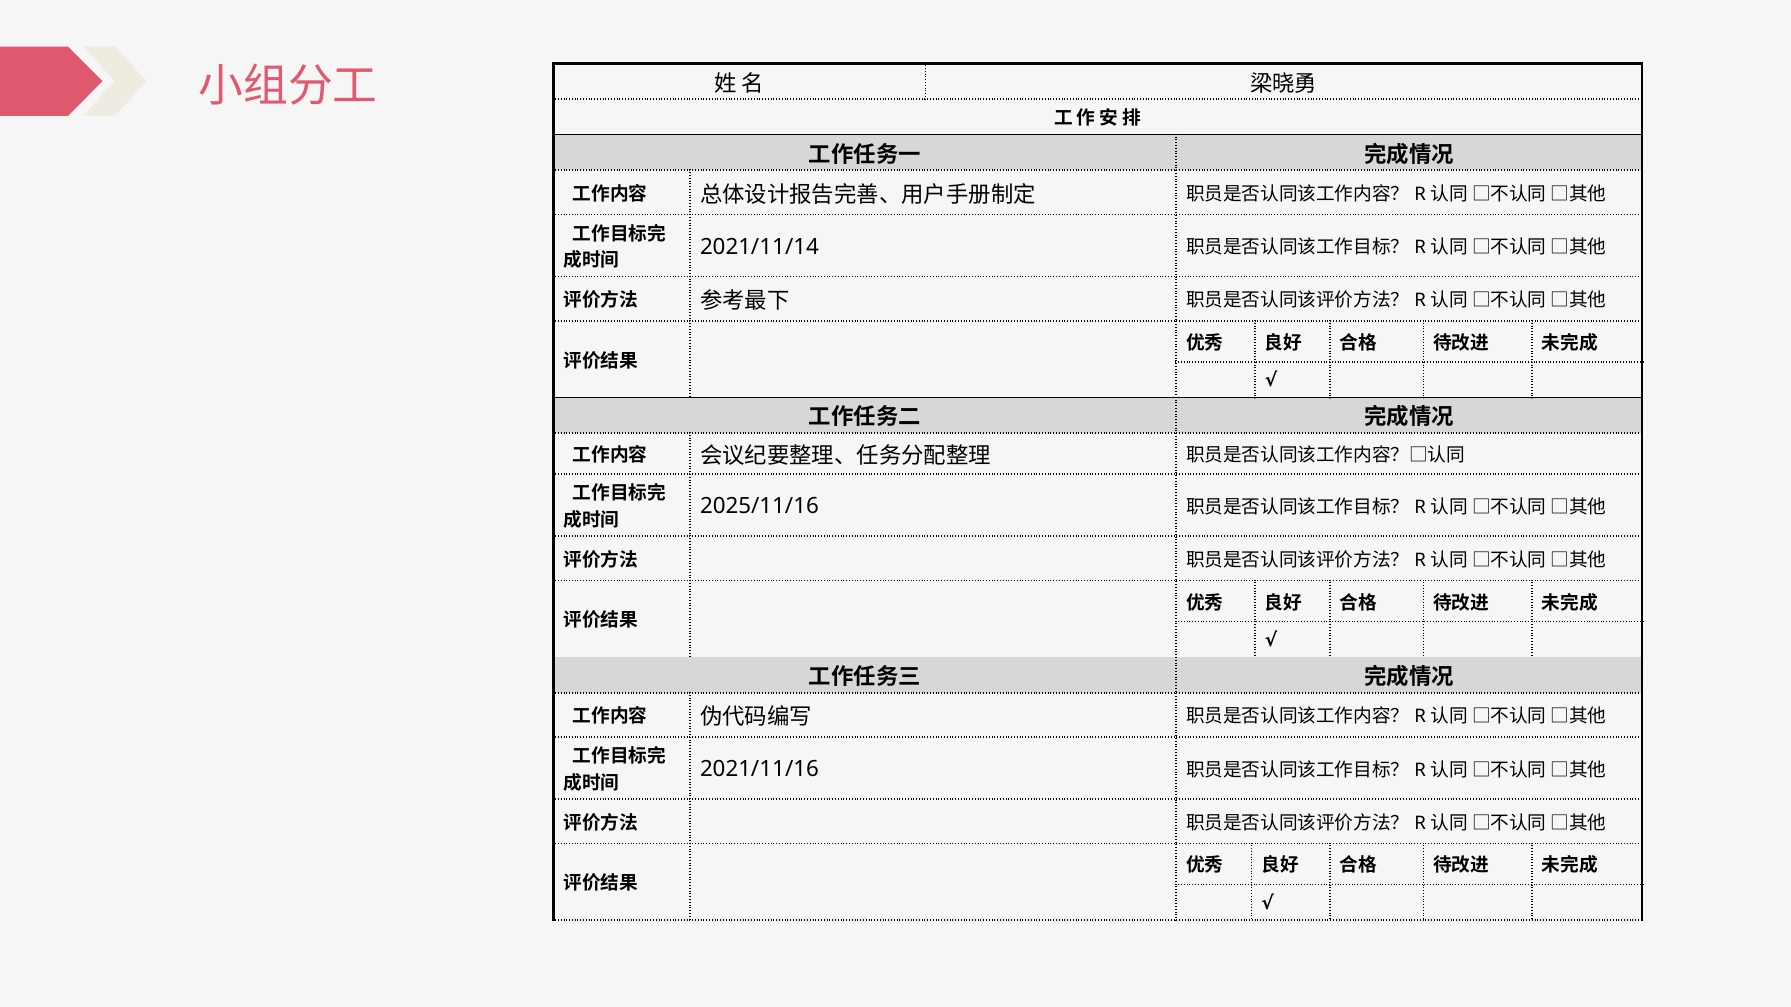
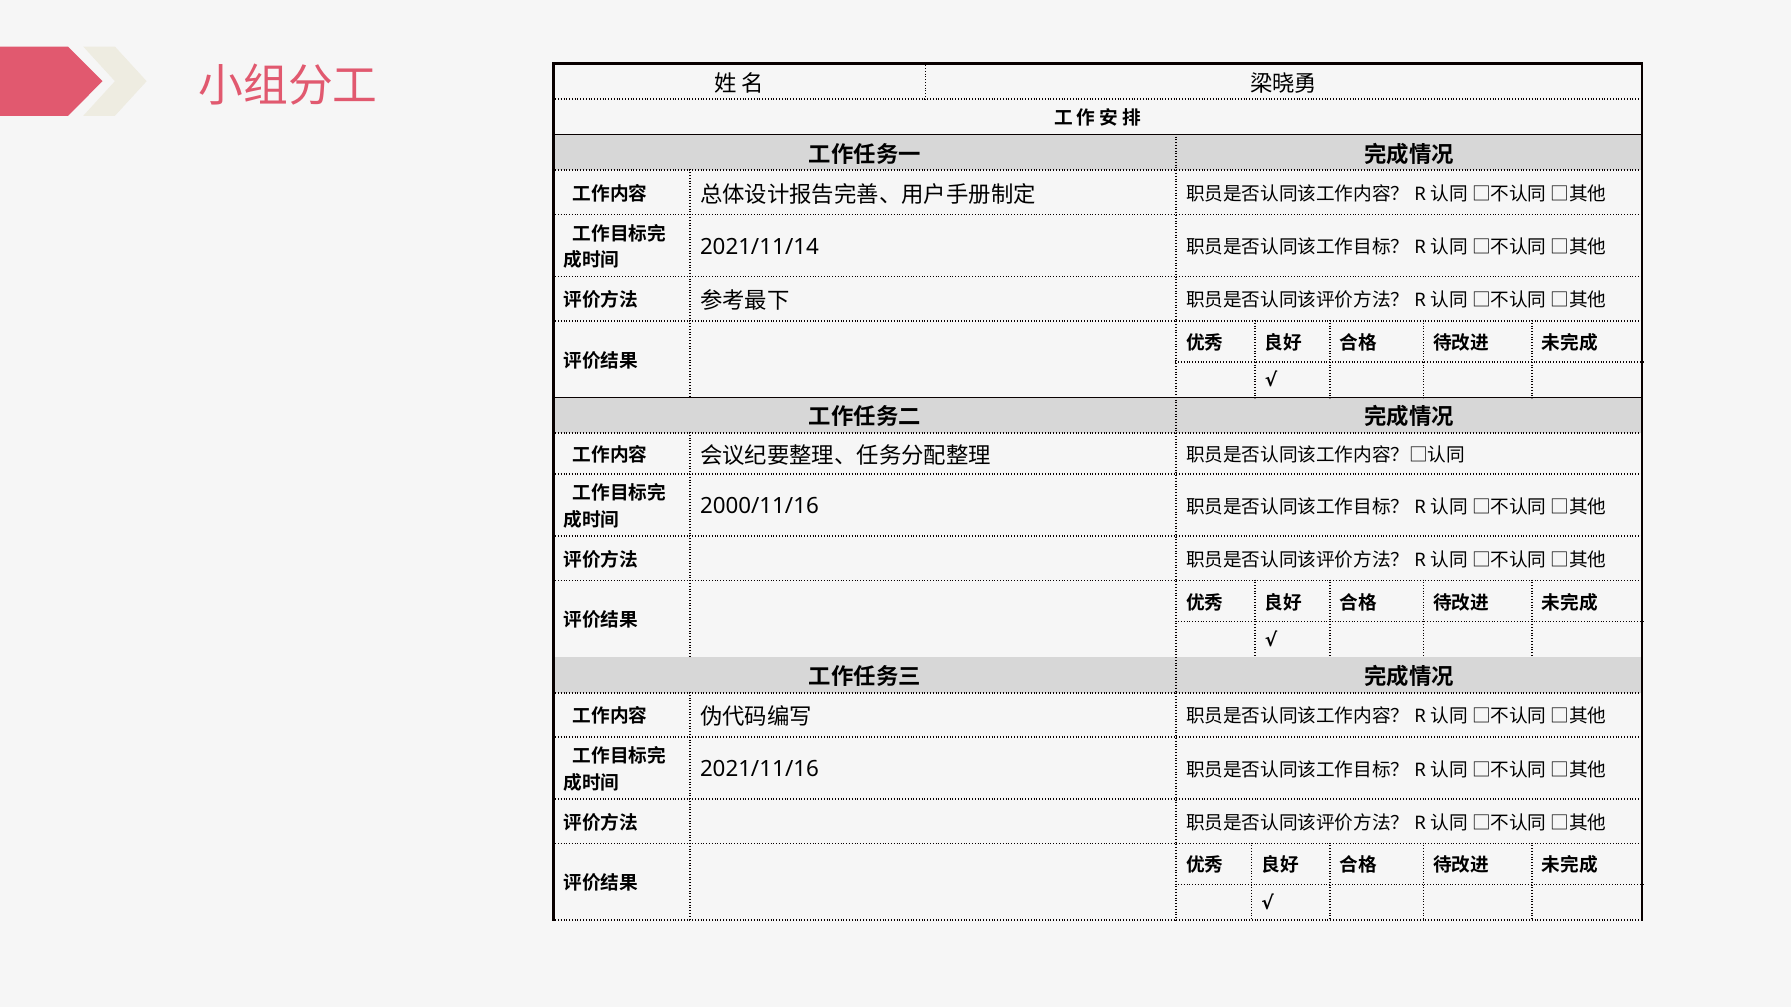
2025/11/16: 2025/11/16 -> 2000/11/16 (759, 507)
